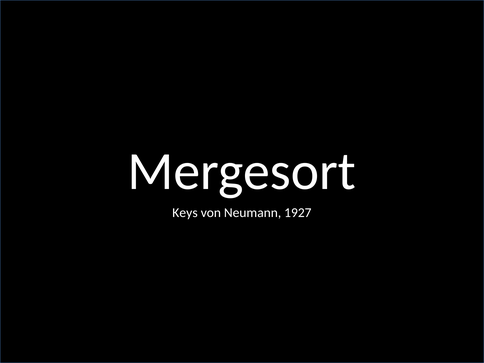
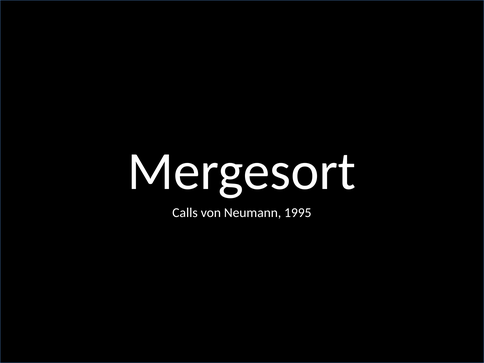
Keys: Keys -> Calls (185, 213)
1927: 1927 -> 1995 (298, 213)
